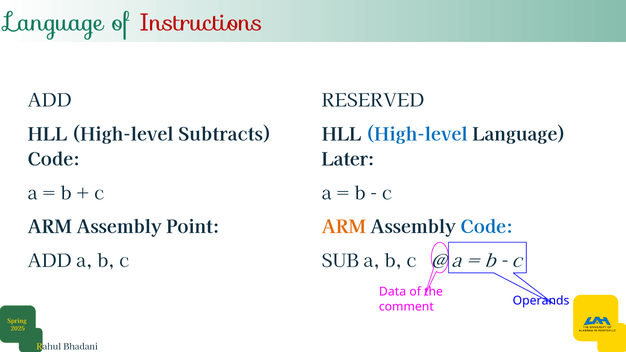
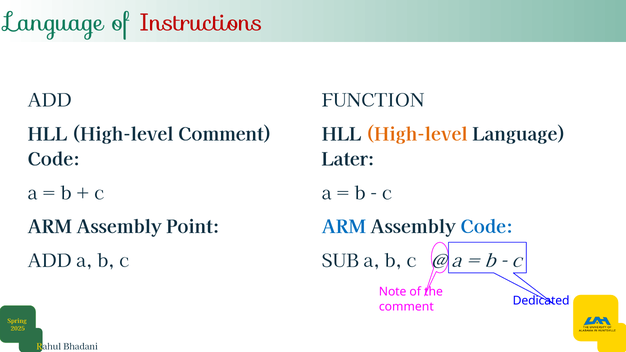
RESERVED: RESERVED -> FUNCTION (373, 101)
High-level Subtracts: Subtracts -> Comment (225, 135)
High-level colour: blue -> orange (417, 135)
ARM colour: orange -> blue (344, 228)
Data: Data -> Note (393, 292)
Operands: Operands -> Dedicated (541, 301)
